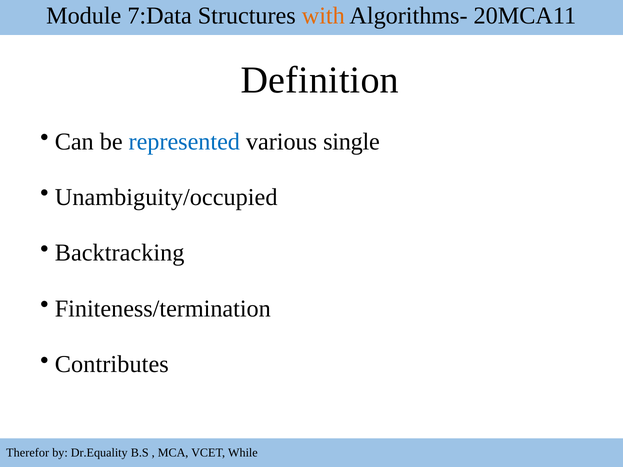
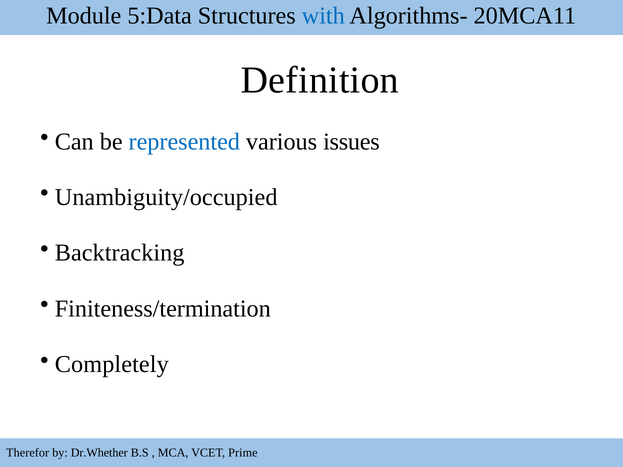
7:Data: 7:Data -> 5:Data (160, 16)
with colour: orange -> blue (323, 16)
single: single -> issues (351, 142)
Contributes: Contributes -> Completely (112, 365)
Dr.Equality: Dr.Equality -> Dr.Whether (99, 453)
While: While -> Prime (243, 453)
